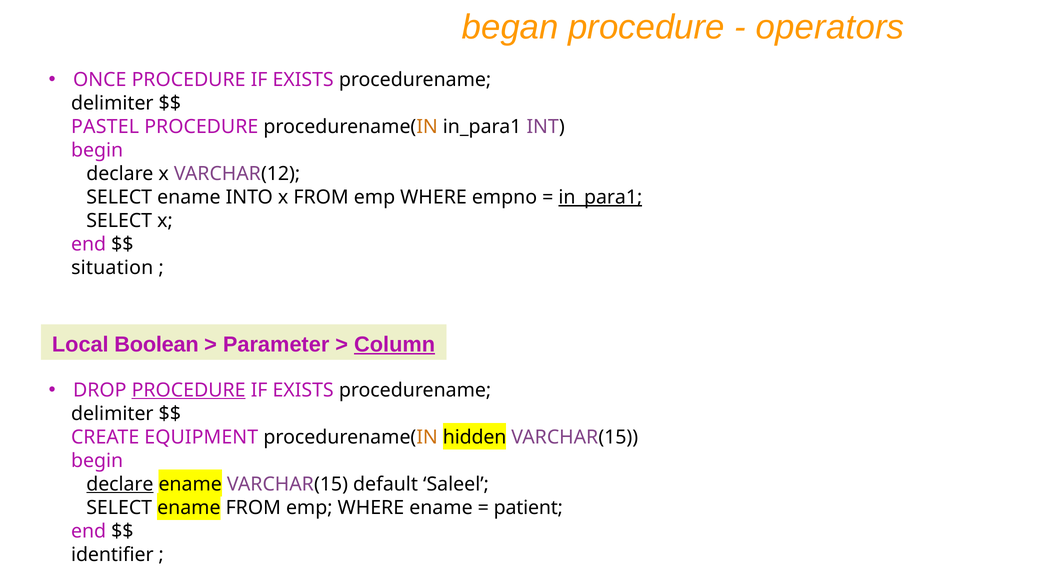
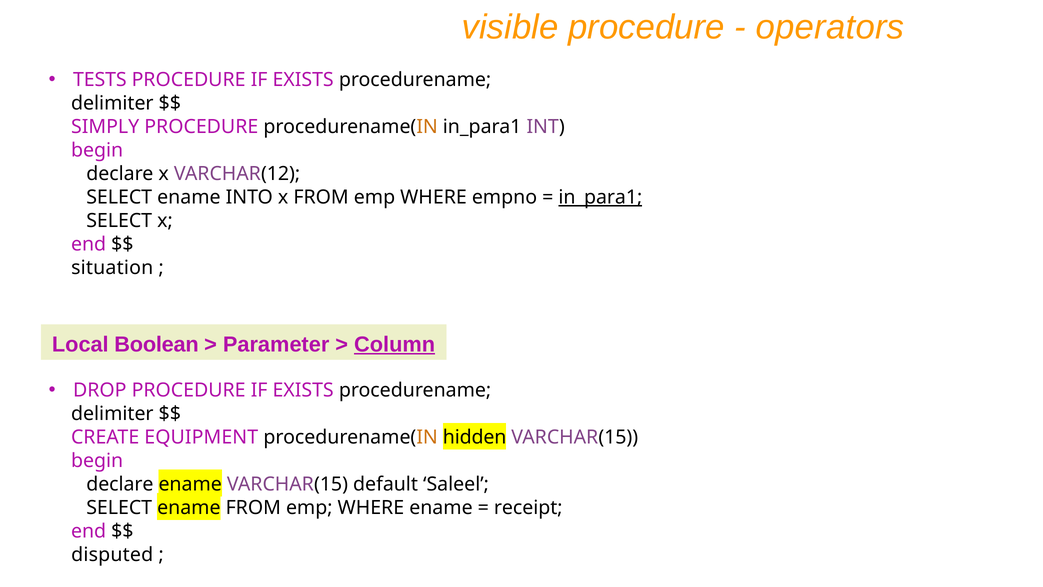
began: began -> visible (510, 27)
ONCE: ONCE -> TESTS (100, 80)
PASTEL: PASTEL -> SIMPLY (105, 127)
PROCEDURE underline: present -> none (189, 390)
declare underline: present -> none (120, 484)
patient: patient -> receipt (528, 507)
identifier: identifier -> disputed (112, 554)
